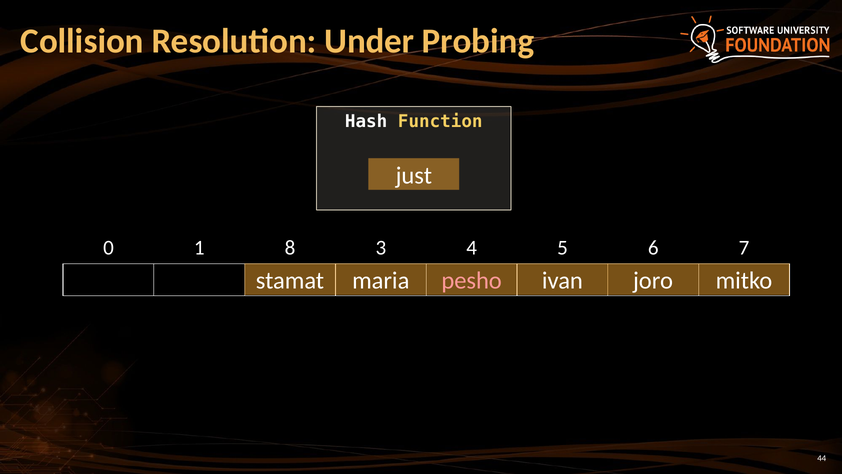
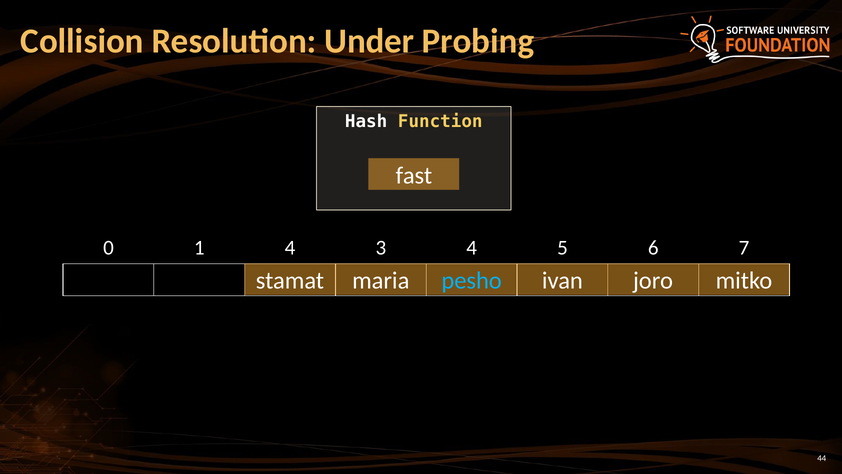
just: just -> fast (414, 176)
1 8: 8 -> 4 (290, 248)
pesho colour: pink -> light blue (472, 281)
